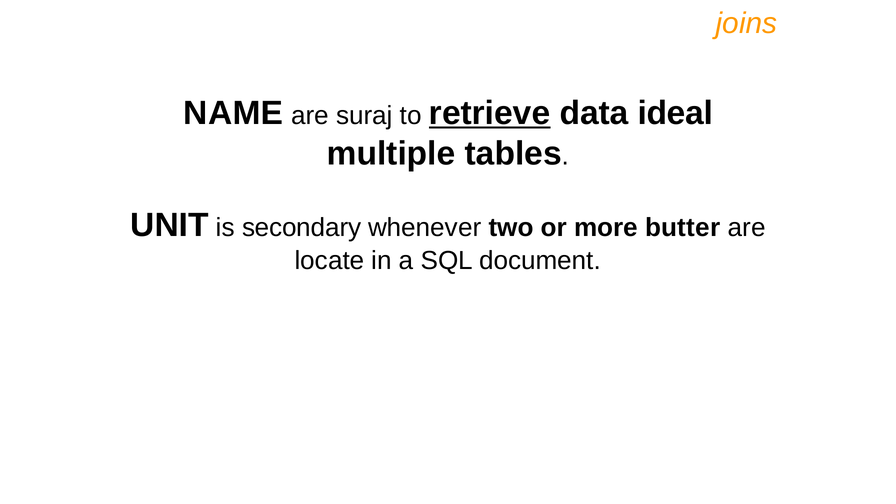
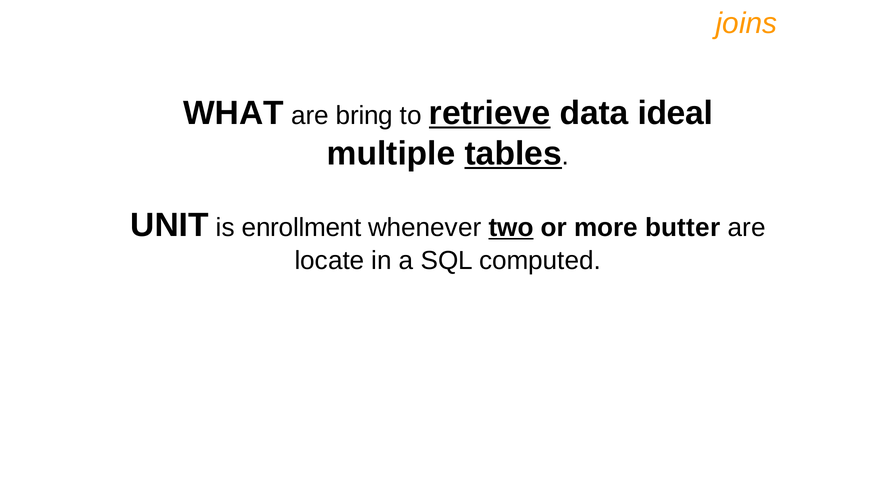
NAME: NAME -> WHAT (234, 113)
suraj: suraj -> bring (364, 116)
tables underline: none -> present (513, 154)
secondary: secondary -> enrollment (302, 228)
two underline: none -> present (511, 228)
document: document -> computed (540, 261)
